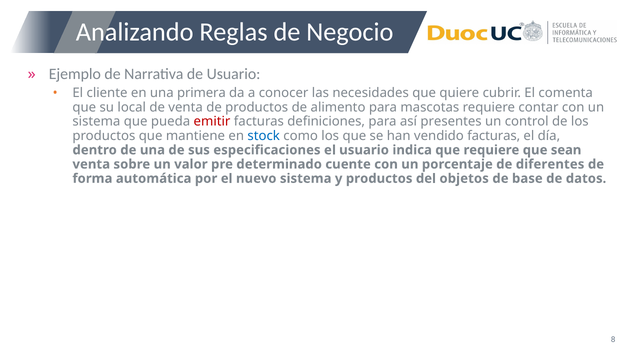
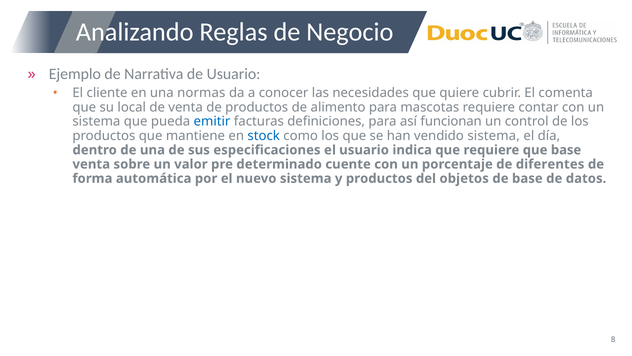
primera: primera -> normas (201, 93)
emitir colour: red -> blue (212, 121)
presentes: presentes -> funcionan (451, 121)
vendido facturas: facturas -> sistema (494, 136)
que sean: sean -> base (566, 150)
